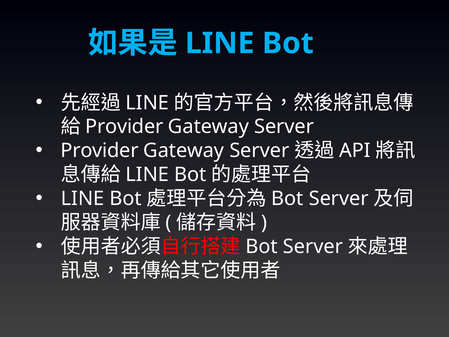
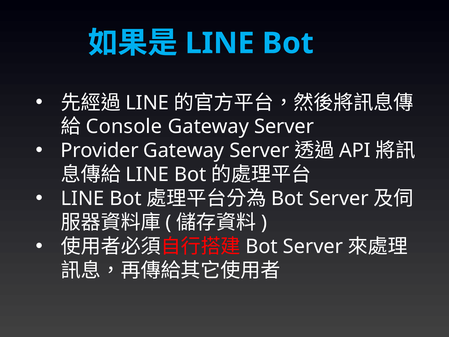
Provider: Provider -> Console (124, 127)
